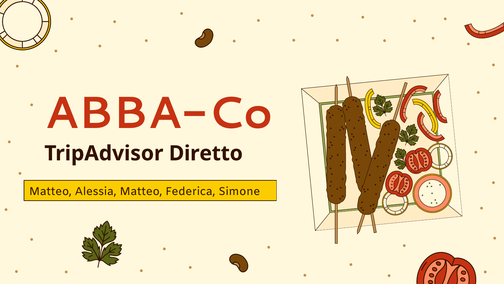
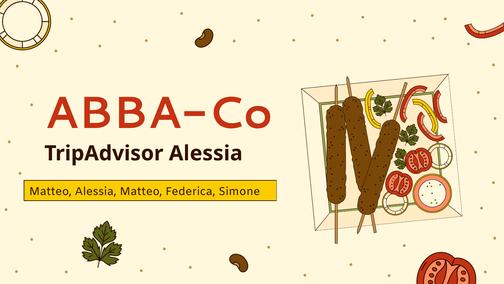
TripAdvisor Diretto: Diretto -> Alessia (206, 153)
